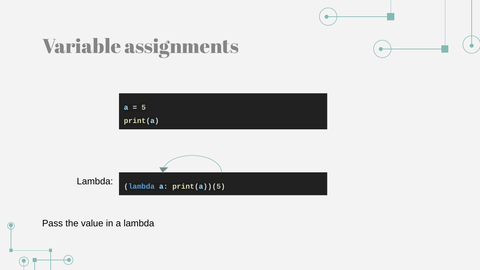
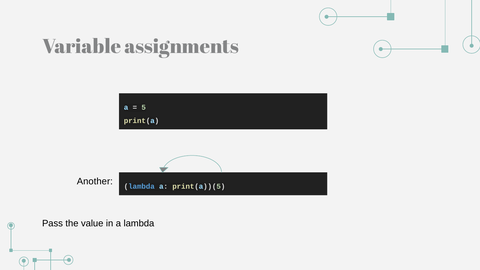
Lambda: Lambda -> Another (95, 181)
